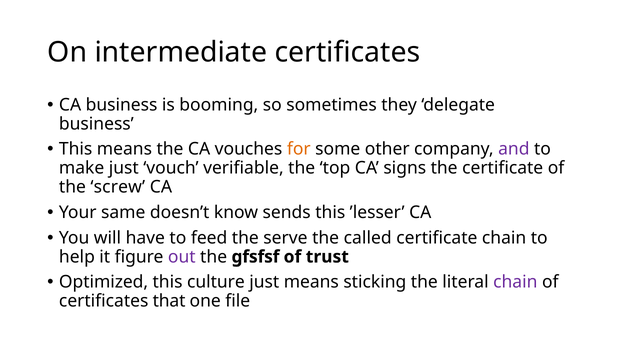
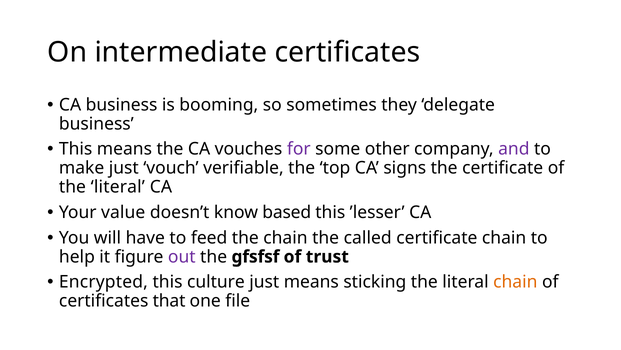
for colour: orange -> purple (299, 149)
screw: screw -> literal (118, 187)
same: same -> value (123, 212)
sends: sends -> based (287, 212)
the serve: serve -> chain (285, 237)
Optimized: Optimized -> Encrypted (103, 282)
chain colour: purple -> orange (515, 282)
